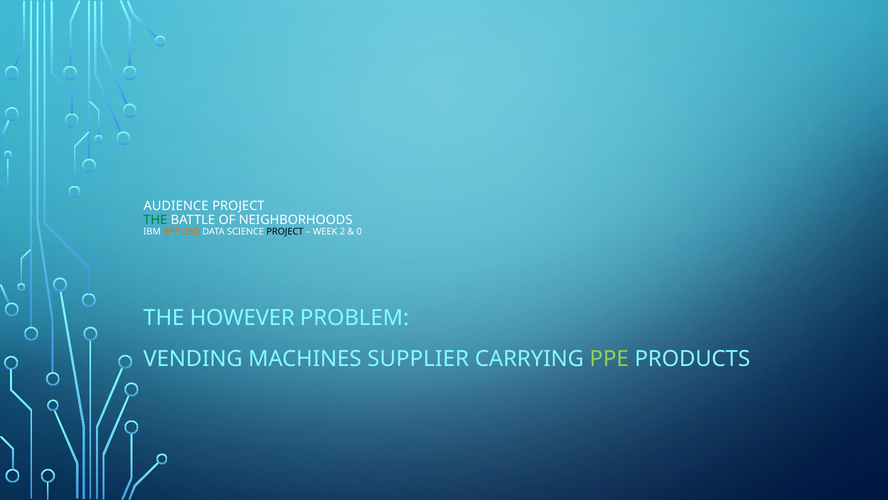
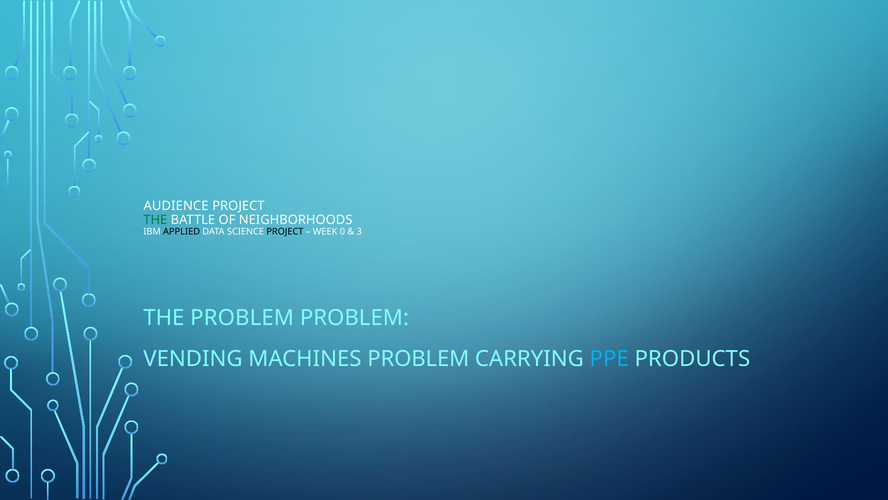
APPLIED colour: orange -> black (182, 232)
2: 2 -> 0 (342, 232)
0: 0 -> 3 (359, 232)
THE HOWEVER: HOWEVER -> PROBLEM (242, 317)
MACHINES SUPPLIER: SUPPLIER -> PROBLEM (418, 359)
PPE colour: light green -> light blue (609, 359)
